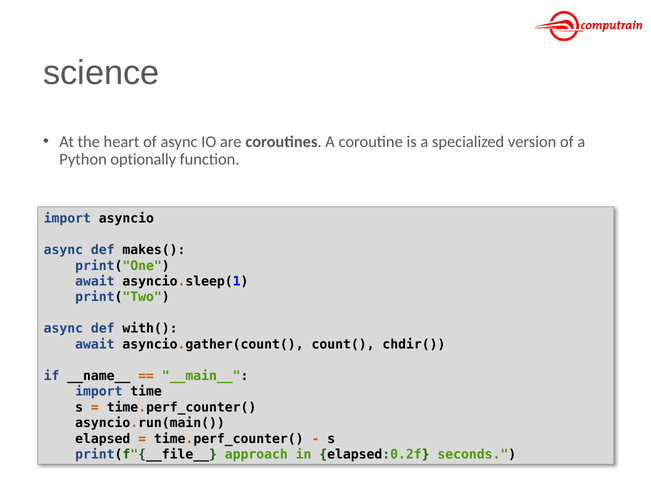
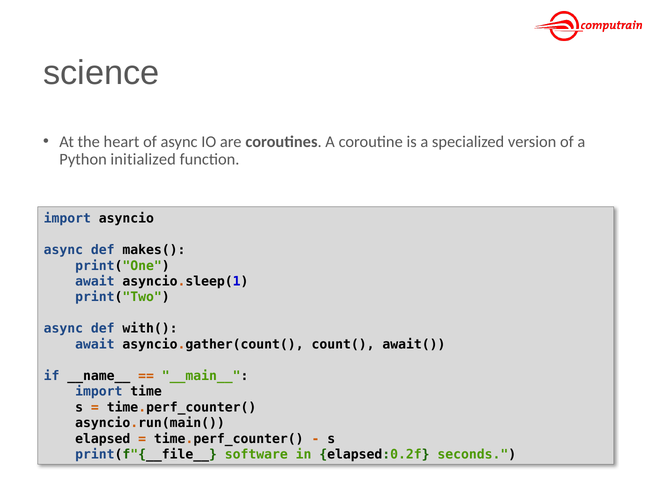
optionally: optionally -> initialized (143, 159)
chdir(: chdir( -> await( (414, 344)
approach: approach -> software (256, 455)
